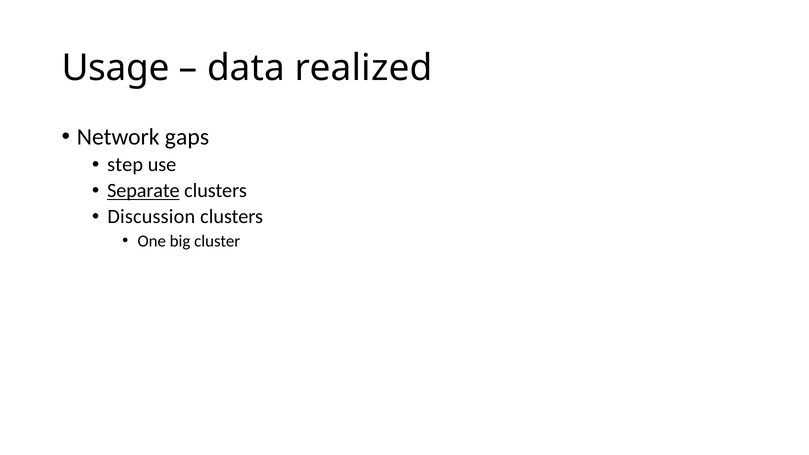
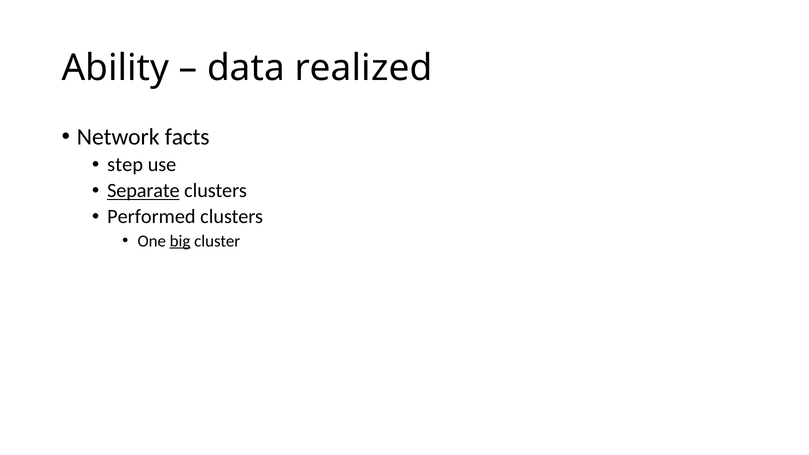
Usage: Usage -> Ability (115, 68)
gaps: gaps -> facts (187, 137)
Discussion: Discussion -> Performed (151, 217)
big underline: none -> present (180, 241)
